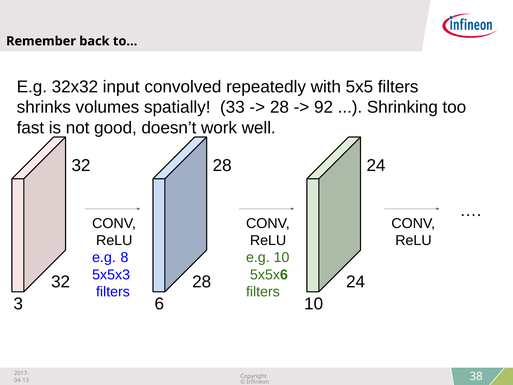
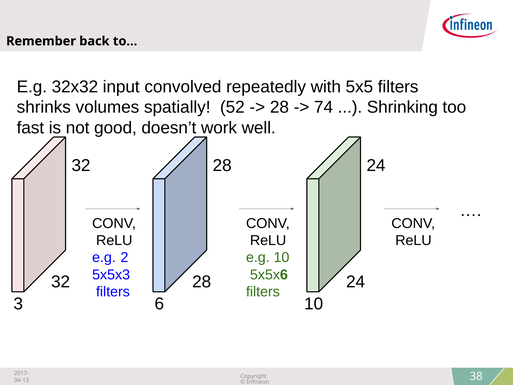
33: 33 -> 52 (232, 107)
92: 92 -> 74 (324, 107)
8: 8 -> 2 (124, 257)
